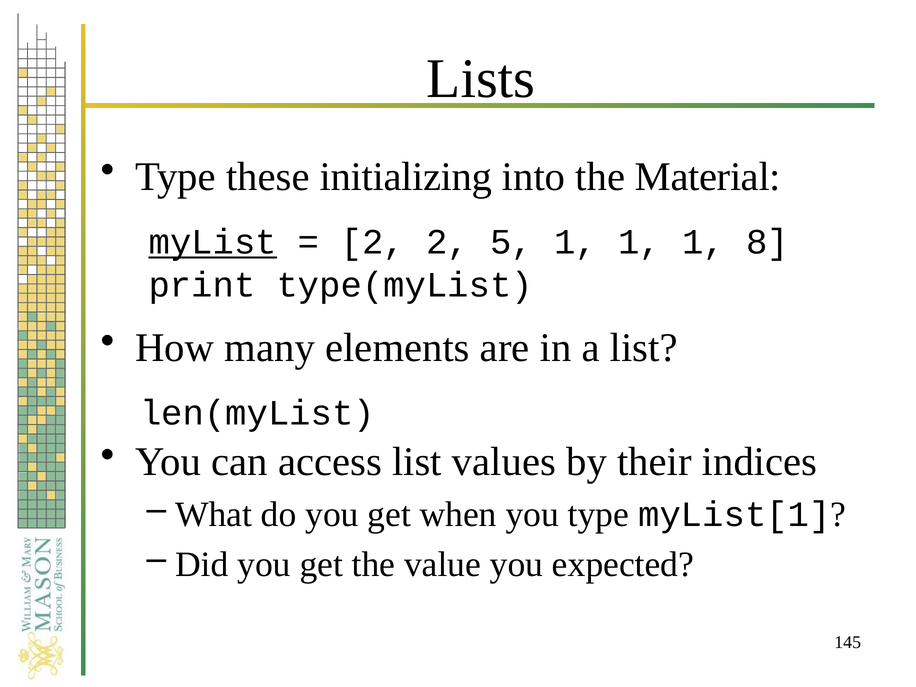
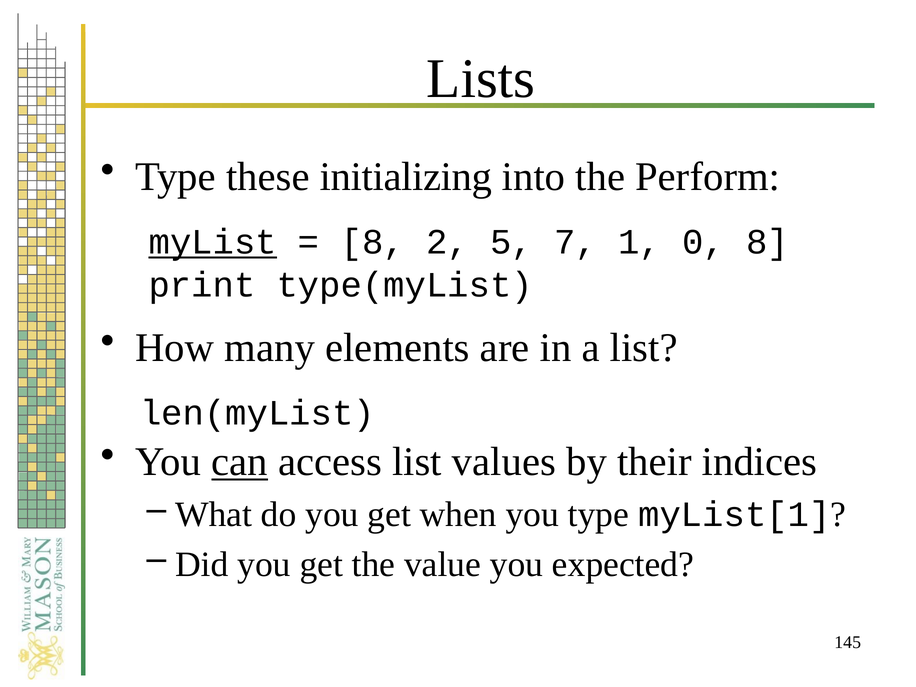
Material: Material -> Perform (708, 177)
2: 2 -> 8 (373, 242)
5 1: 1 -> 7 (575, 242)
1: 1 -> 0 (704, 242)
can underline: none -> present (240, 462)
